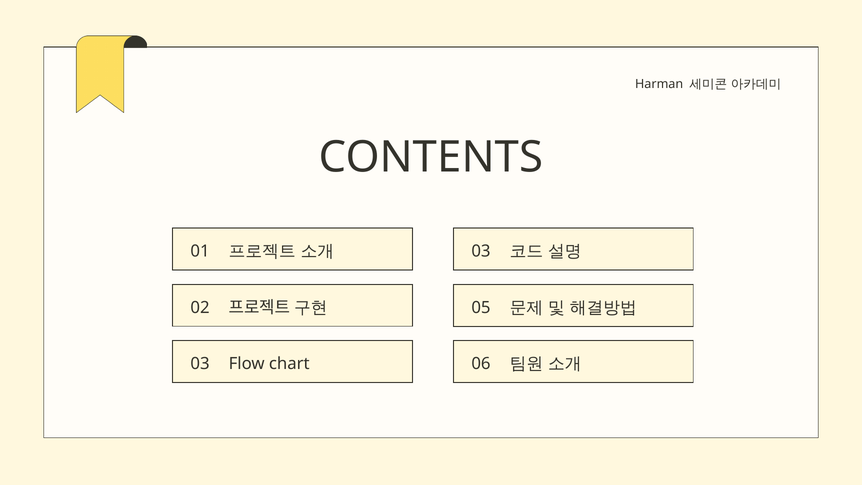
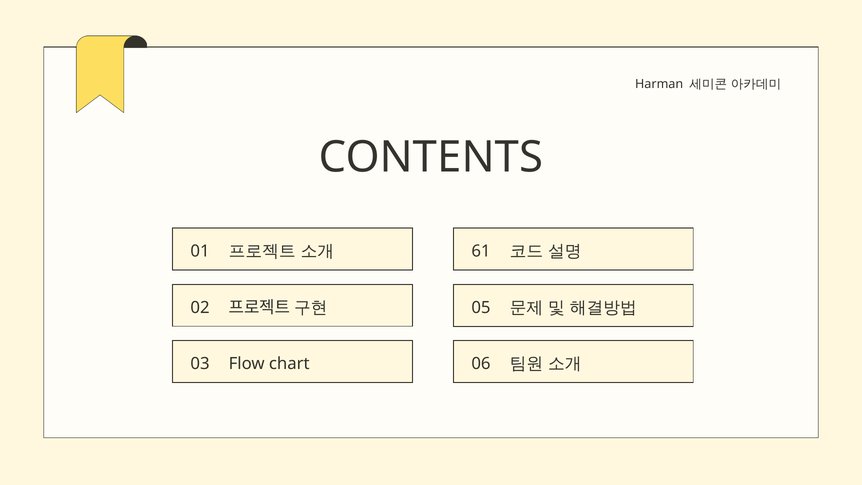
01 03: 03 -> 61 (481, 251)
